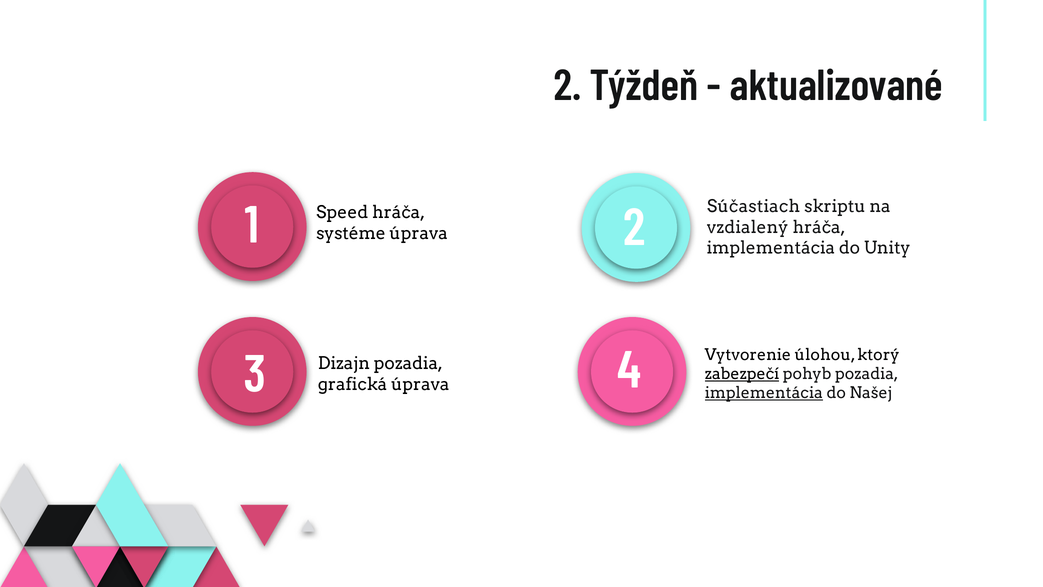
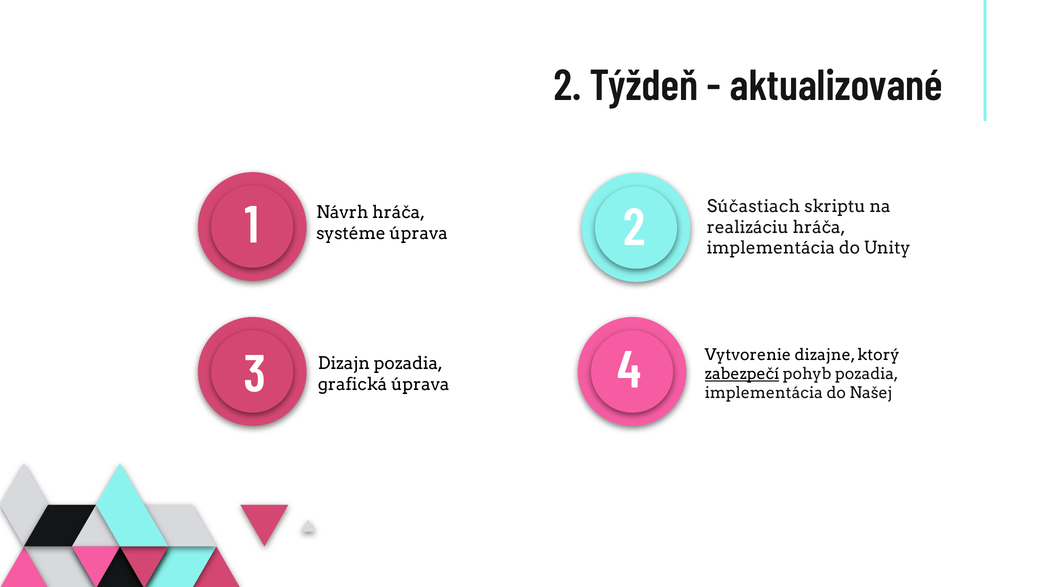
Speed: Speed -> Návrh (342, 212)
vzdialený: vzdialený -> realizáciu (748, 227)
úlohou: úlohou -> dizajne (825, 355)
implementácia underline: present -> none (764, 393)
